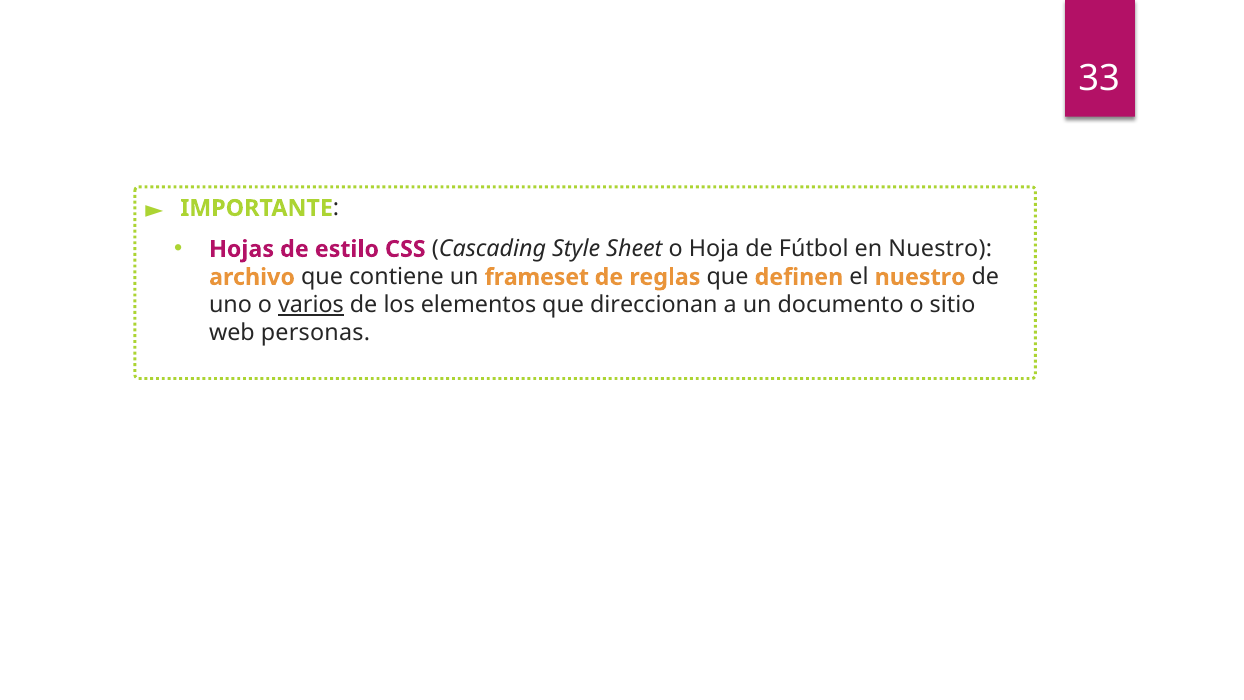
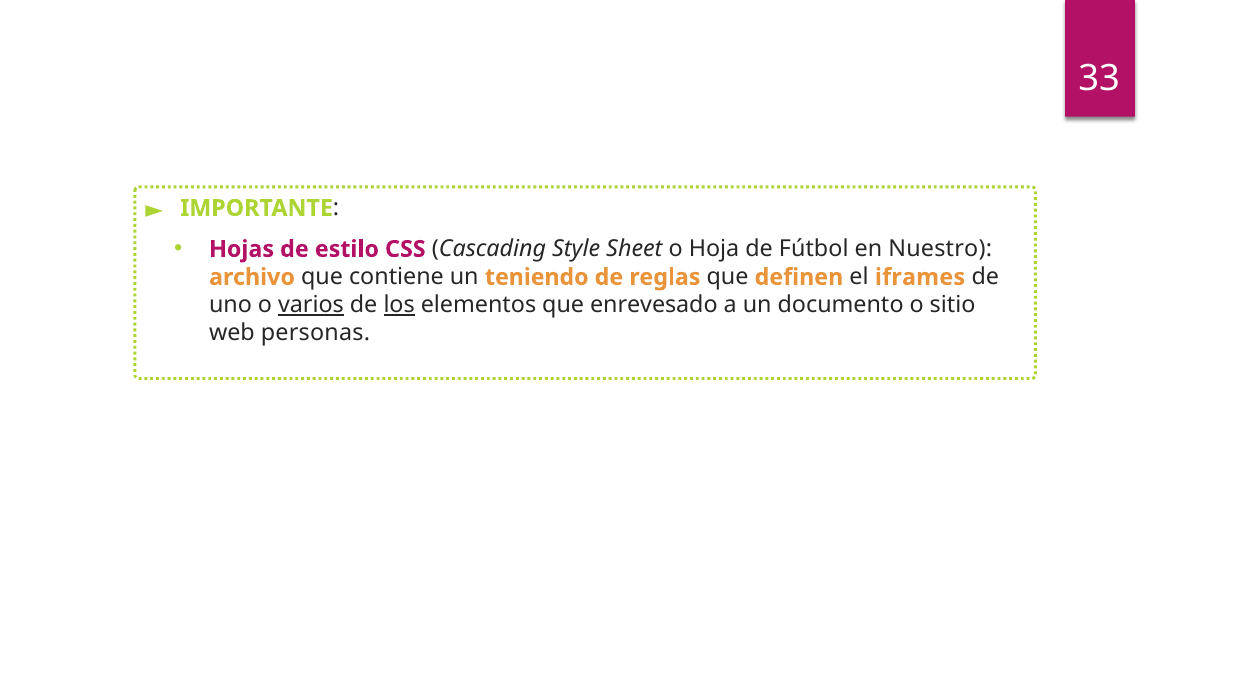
frameset: frameset -> teniendo (537, 277)
el nuestro: nuestro -> iframes (920, 277)
los underline: none -> present (399, 305)
direccionan: direccionan -> enrevesado (654, 305)
